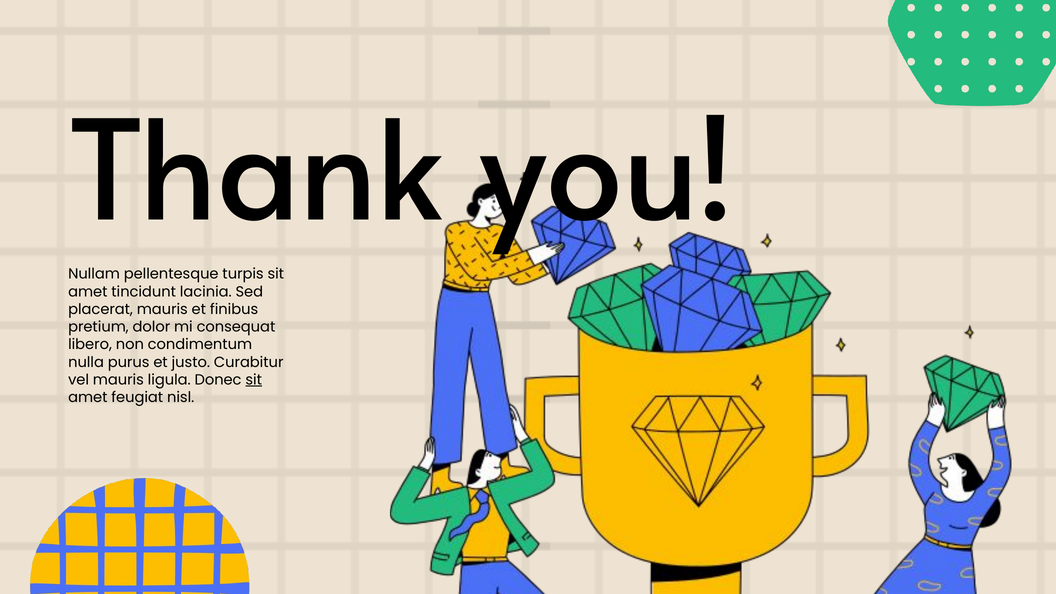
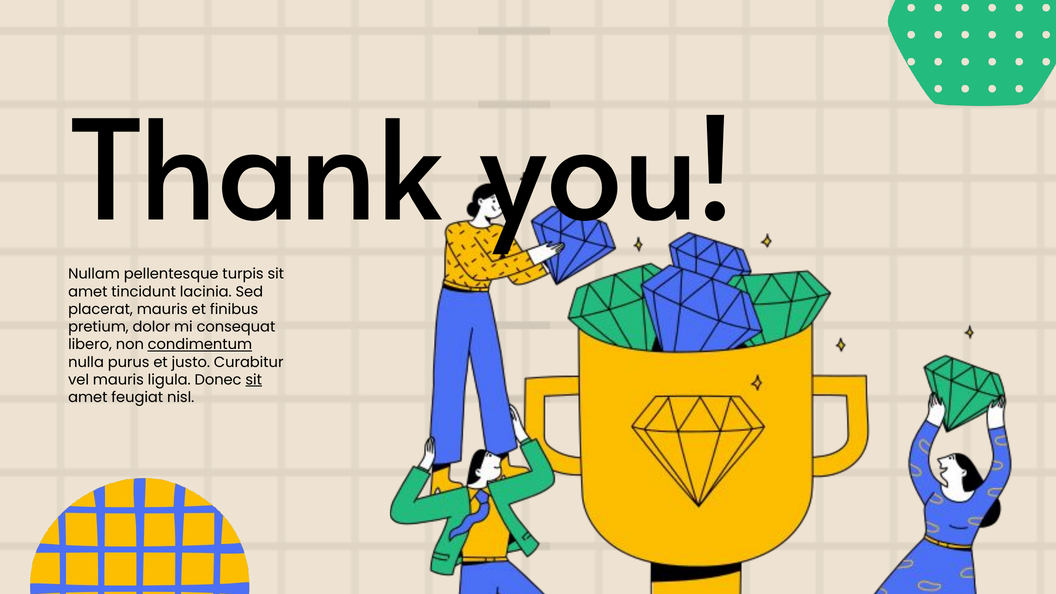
condimentum underline: none -> present (200, 345)
